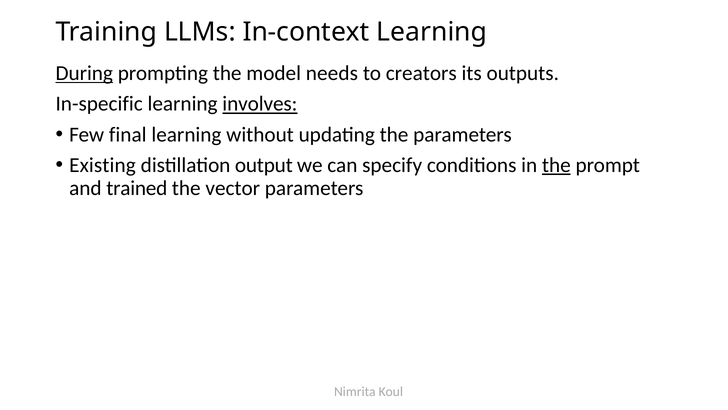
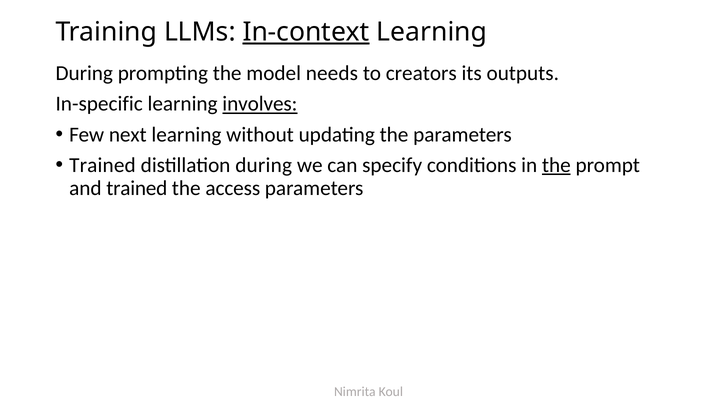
In-context underline: none -> present (306, 32)
During underline: present -> none (84, 73)
final: final -> next (128, 134)
Existing: Existing -> Trained (102, 165)
distillation output: output -> during (264, 165)
vector: vector -> access (233, 188)
